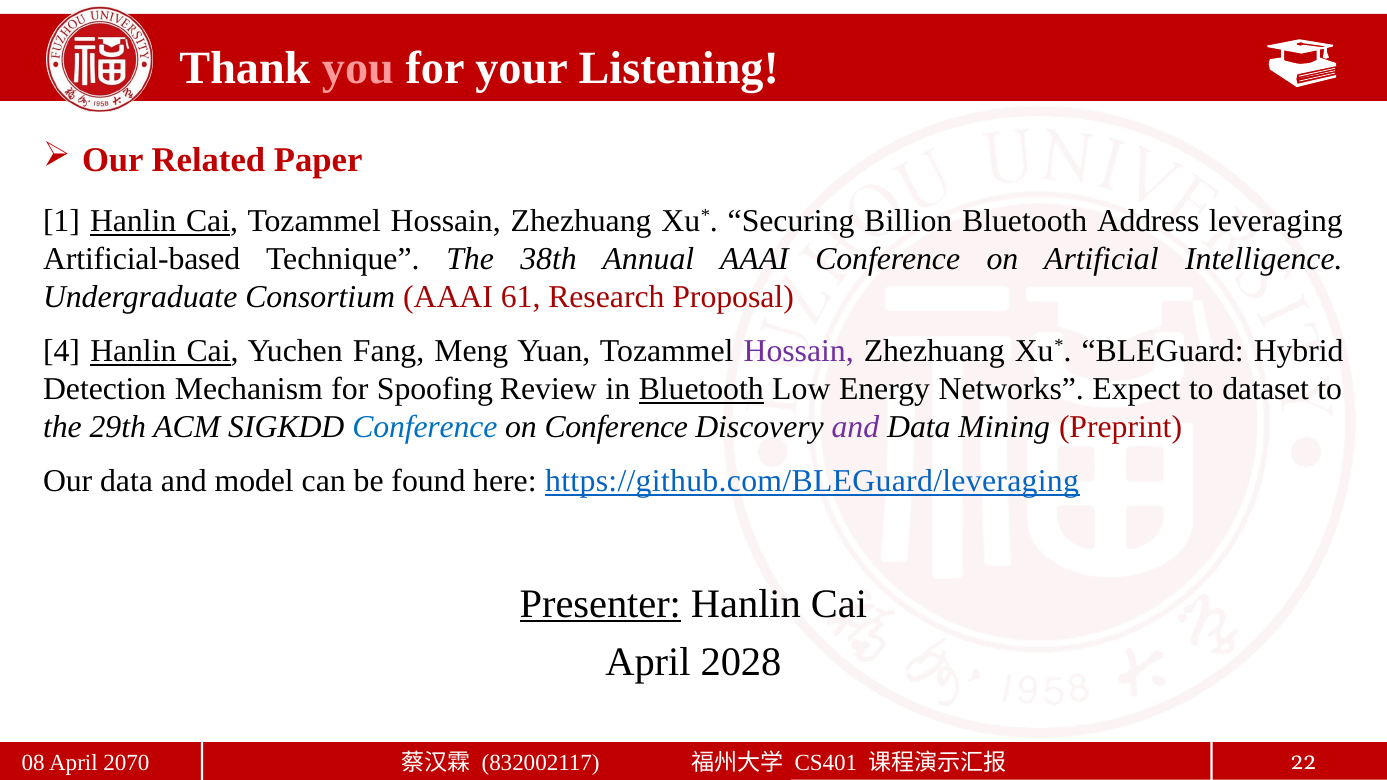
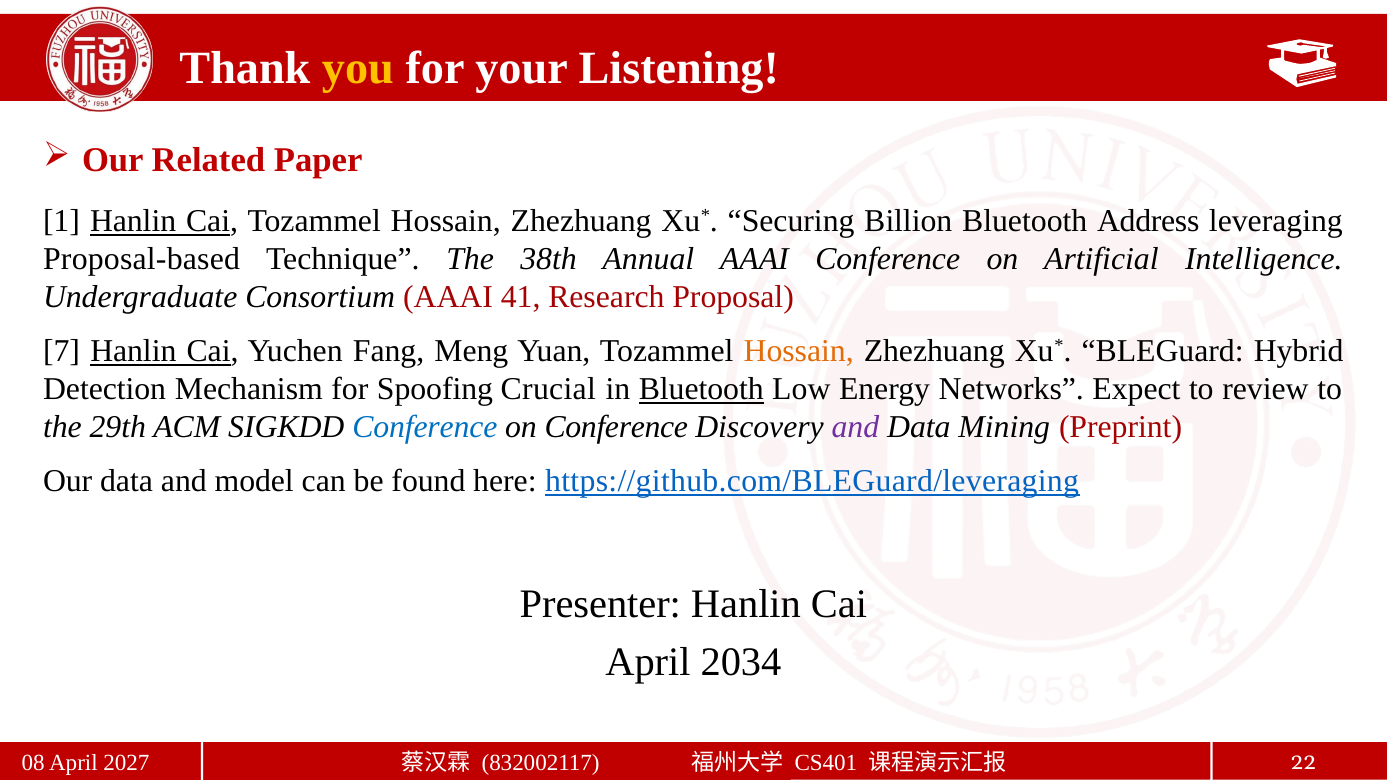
you colour: pink -> yellow (358, 69)
Artificial-based: Artificial-based -> Proposal-based (142, 259)
61: 61 -> 41 (521, 297)
4: 4 -> 7 (62, 351)
Hossain colour: purple -> orange (799, 351)
Review: Review -> Crucial (548, 389)
dataset: dataset -> review (1265, 389)
Presenter underline: present -> none (600, 604)
2028: 2028 -> 2034 (741, 662)
2070: 2070 -> 2027 (126, 763)
